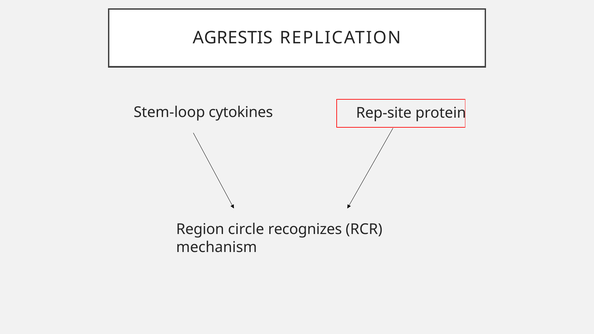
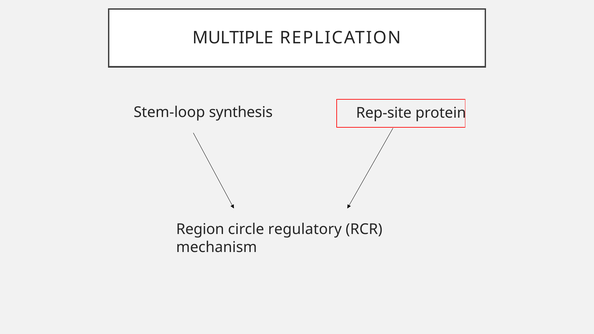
AGRESTIS: AGRESTIS -> MULTIPLE (233, 38)
cytokines: cytokines -> synthesis (241, 112)
recognizes: recognizes -> regulatory (305, 230)
